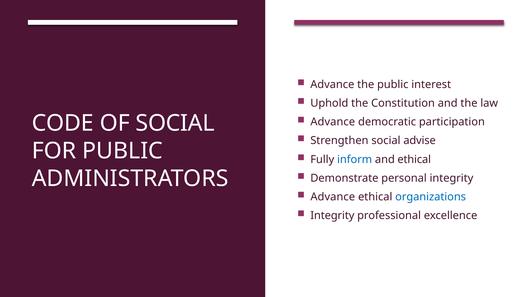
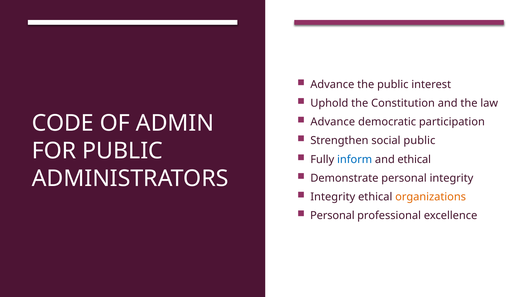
OF SOCIAL: SOCIAL -> ADMIN (175, 123)
social advise: advise -> public (419, 141)
Advance: Advance -> Integrity (333, 197)
organizations colour: blue -> orange (431, 197)
Integrity: Integrity -> Personal (332, 216)
